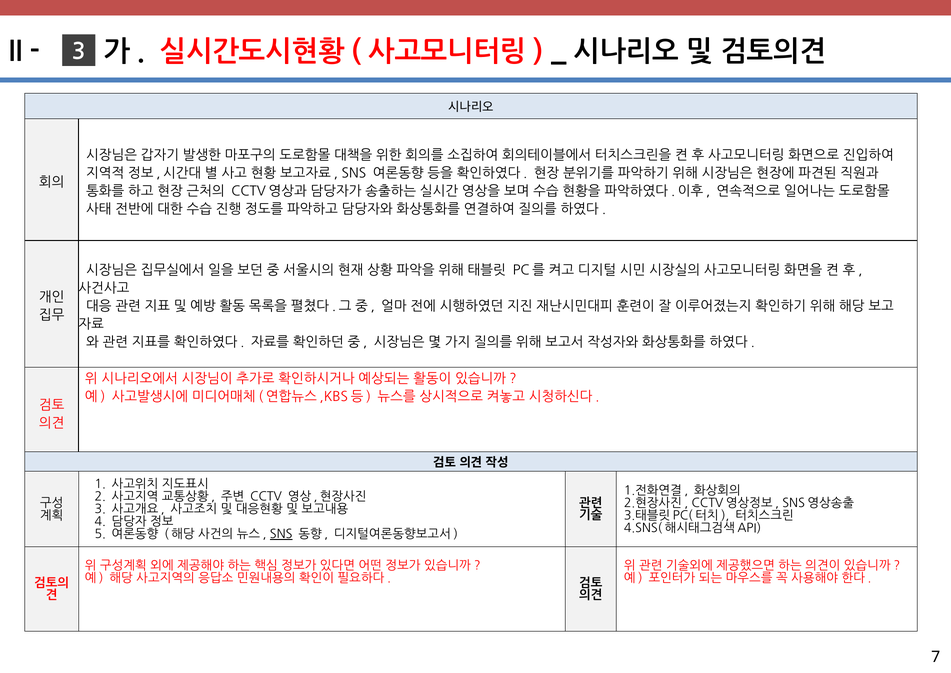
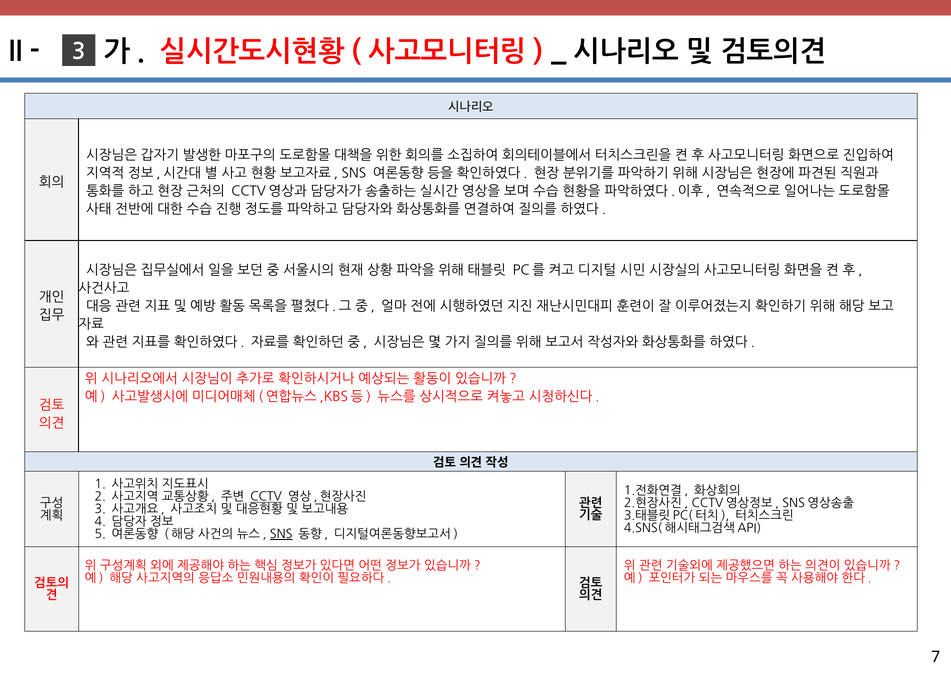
CCTV underline: none -> present (266, 496)
